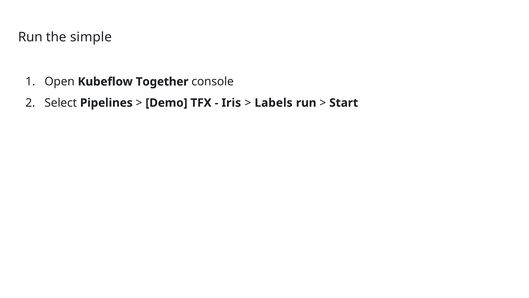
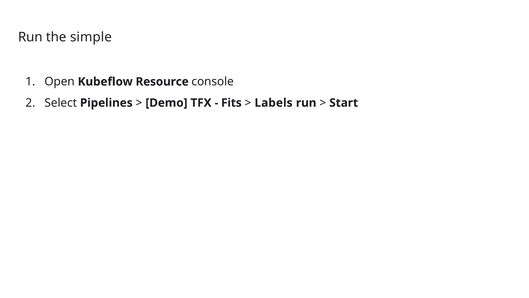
Together: Together -> Resource (162, 82)
Iris: Iris -> Fits (231, 103)
